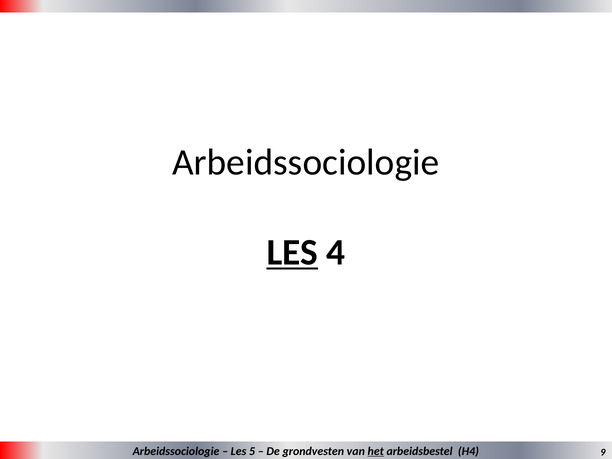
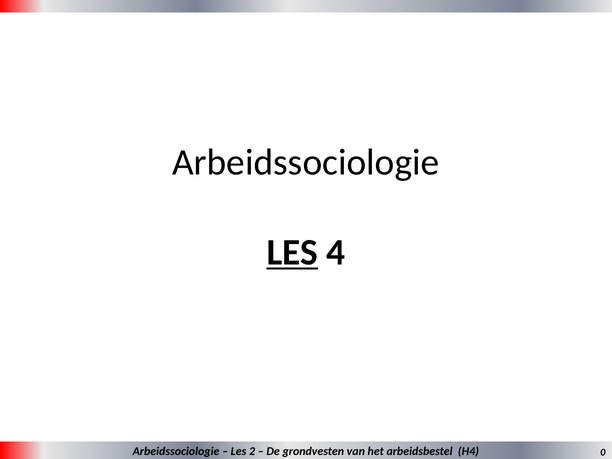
5: 5 -> 2 (252, 451)
het underline: present -> none (376, 451)
9: 9 -> 0 (603, 452)
